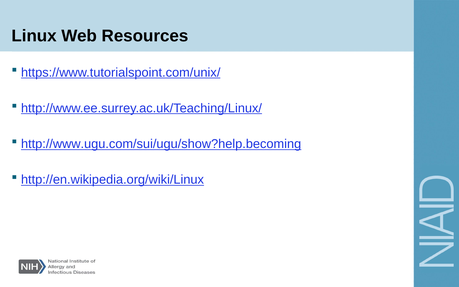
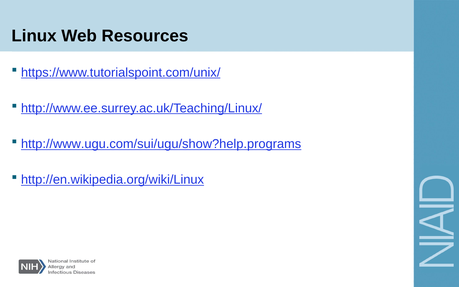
http://www.ugu.com/sui/ugu/show?help.becoming: http://www.ugu.com/sui/ugu/show?help.becoming -> http://www.ugu.com/sui/ugu/show?help.programs (161, 144)
